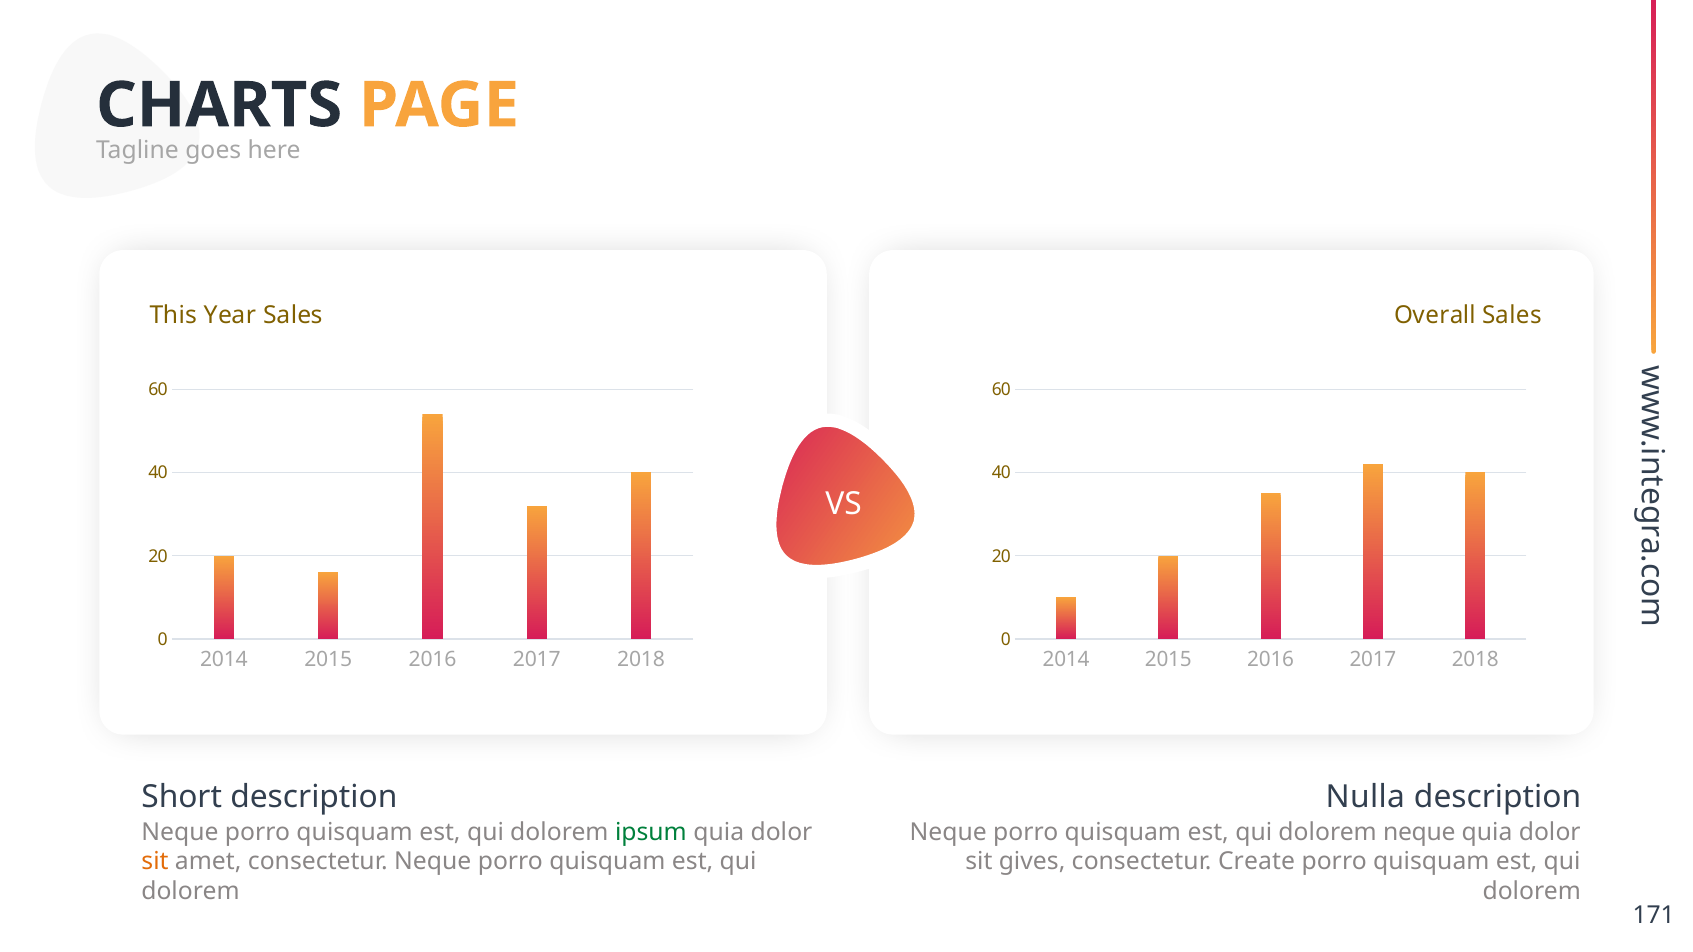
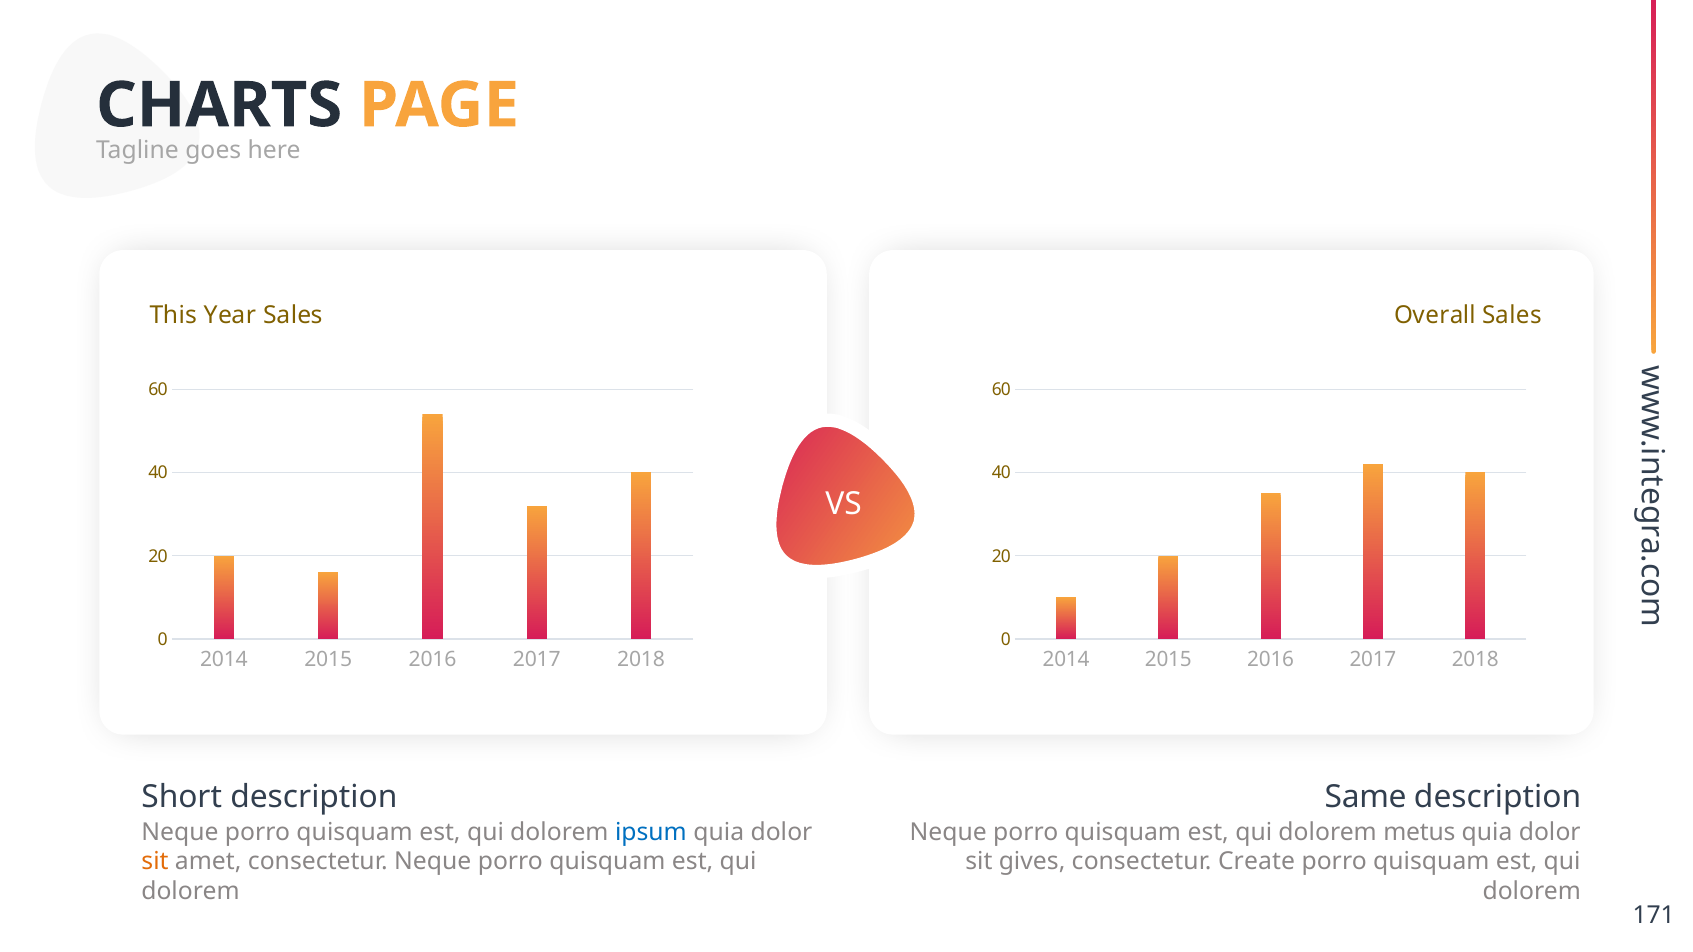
Nulla: Nulla -> Same (1366, 797)
ipsum colour: green -> blue (651, 832)
dolorem neque: neque -> metus (1419, 832)
